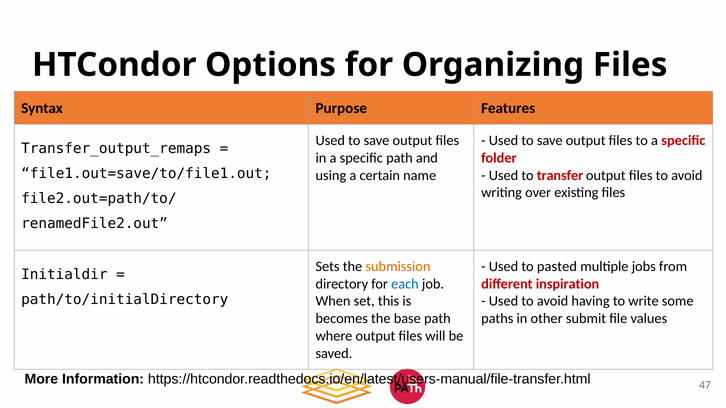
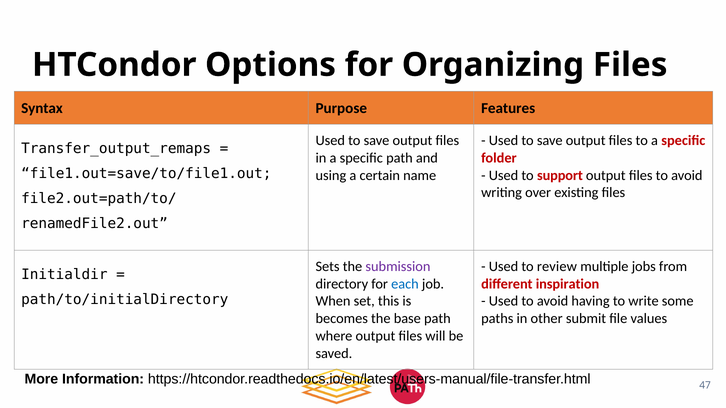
transfer: transfer -> support (560, 176)
submission colour: orange -> purple (398, 267)
pasted: pasted -> review (557, 267)
